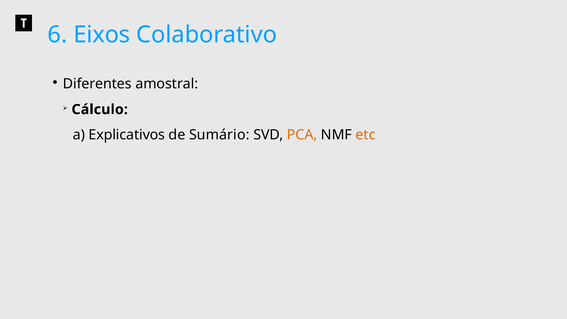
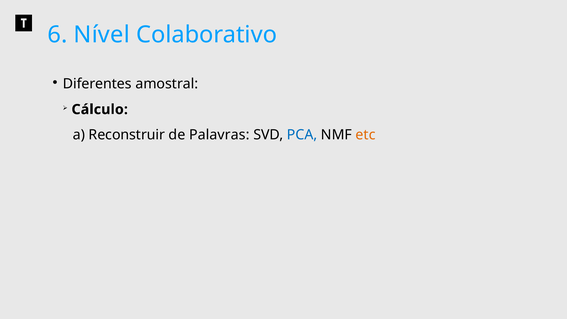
Eixos: Eixos -> Nível (102, 35)
Explicativos: Explicativos -> Reconstruir (127, 135)
Sumário: Sumário -> Palavras (219, 135)
PCA colour: orange -> blue (302, 135)
